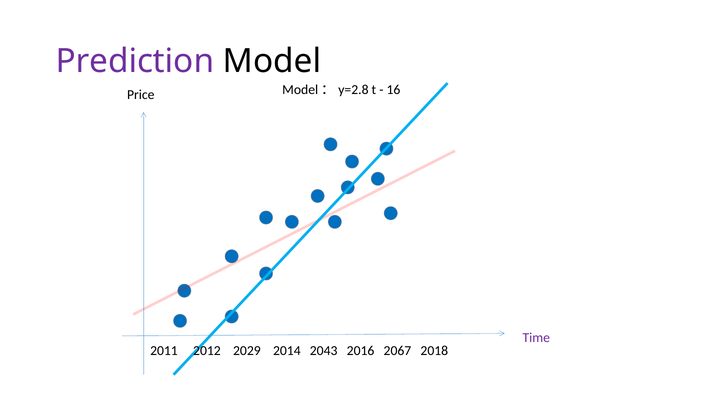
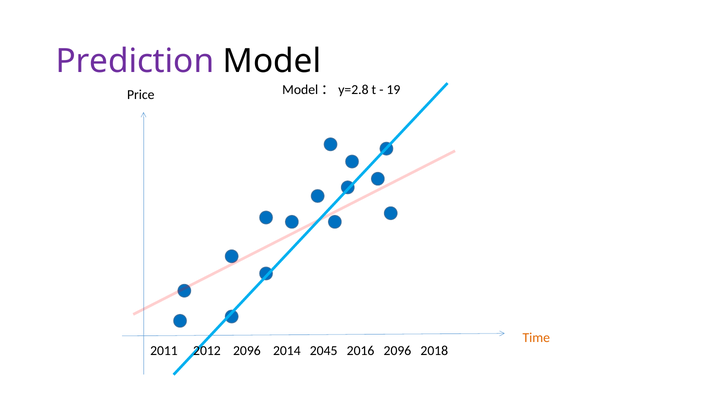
16: 16 -> 19 (393, 90)
Time colour: purple -> orange (536, 337)
2012 2029: 2029 -> 2096 (247, 350)
2043: 2043 -> 2045 (324, 350)
2016 2067: 2067 -> 2096 (397, 350)
